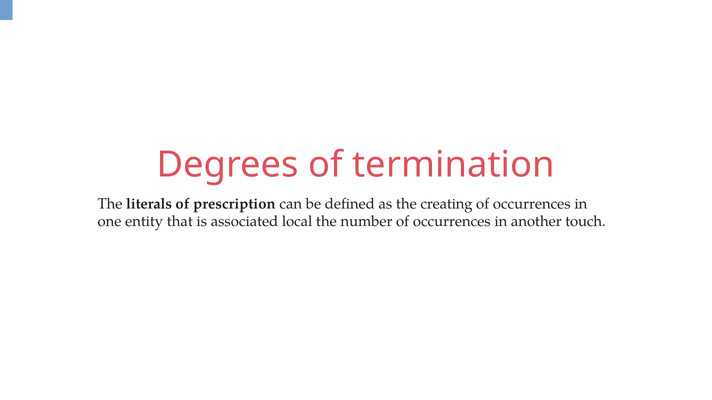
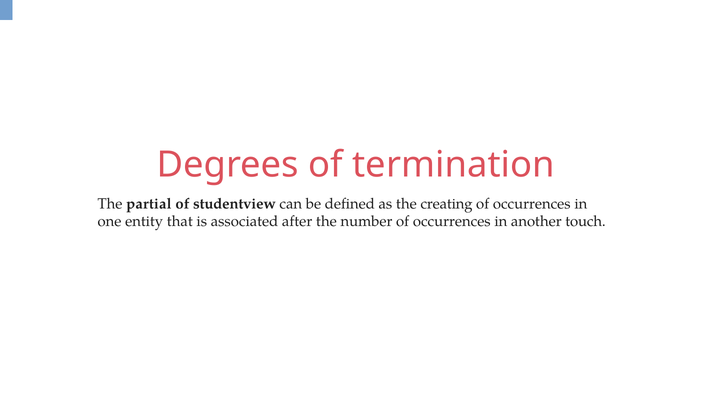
literals: literals -> partial (149, 204)
prescription: prescription -> studentview (234, 204)
local: local -> after (297, 222)
